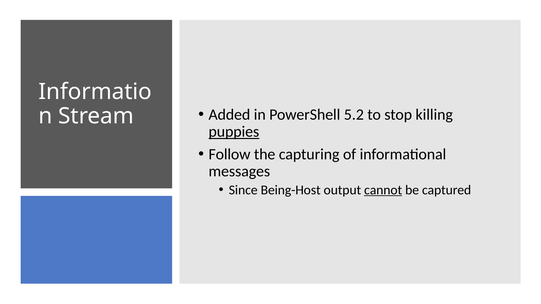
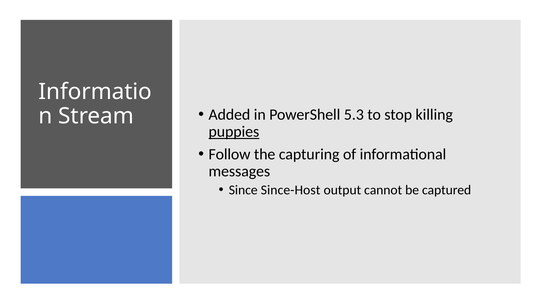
5.2: 5.2 -> 5.3 (354, 115)
Being-Host: Being-Host -> Since-Host (291, 190)
cannot underline: present -> none (383, 190)
